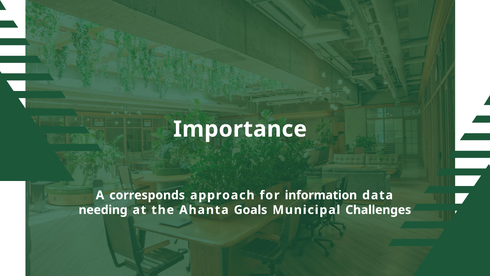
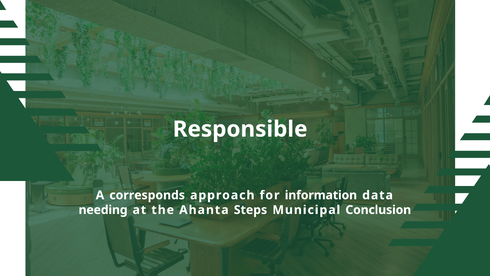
Importance: Importance -> Responsible (240, 129)
Goals: Goals -> Steps (250, 210)
Challenges: Challenges -> Conclusion (378, 210)
